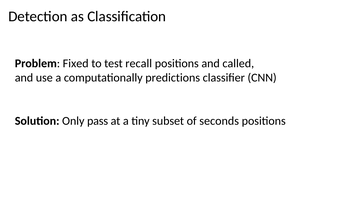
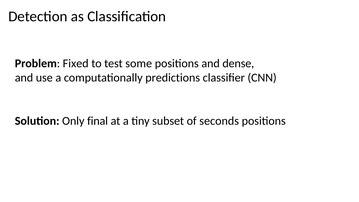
recall: recall -> some (139, 63)
called: called -> dense (238, 63)
pass: pass -> final (98, 121)
